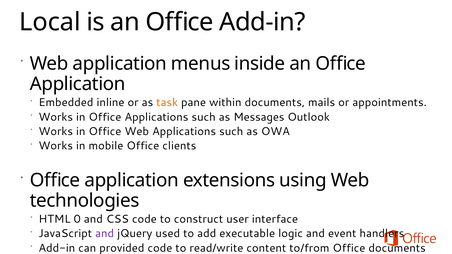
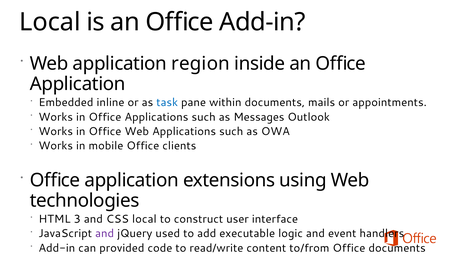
menus: menus -> region (201, 64)
task colour: orange -> blue (167, 103)
0: 0 -> 3 (77, 219)
CSS code: code -> local (144, 219)
